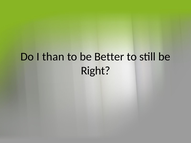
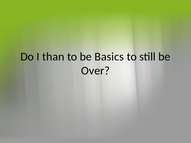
Better: Better -> Basics (109, 57)
Right: Right -> Over (95, 71)
